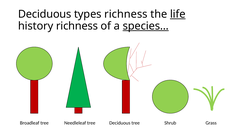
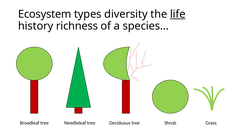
Deciduous: Deciduous -> Ecosystem (45, 14)
types richness: richness -> diversity (126, 14)
species… underline: present -> none (146, 26)
